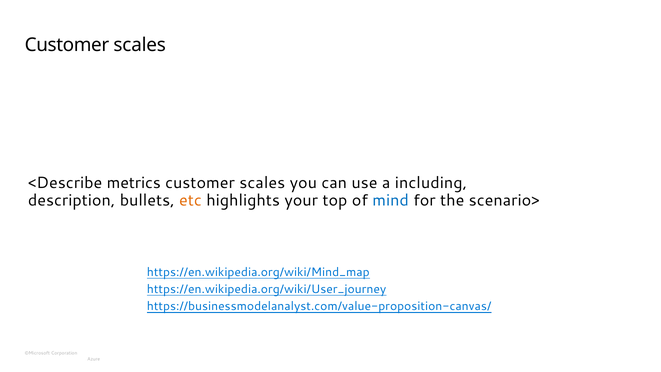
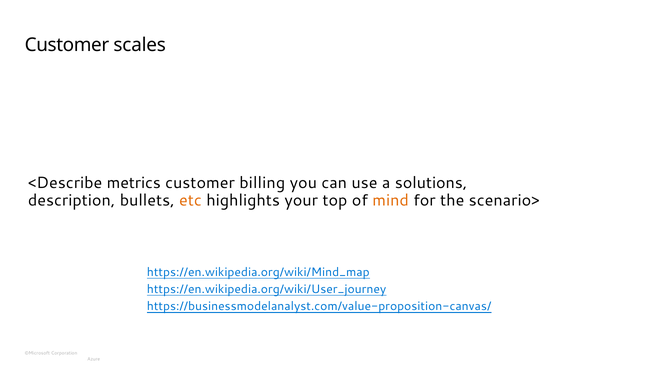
scales: scales -> billing (262, 183)
including: including -> solutions (431, 183)
mind colour: blue -> orange (391, 200)
